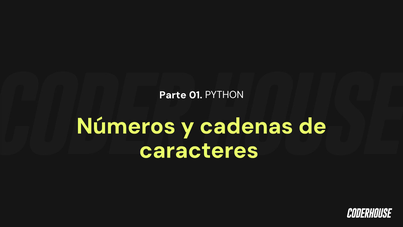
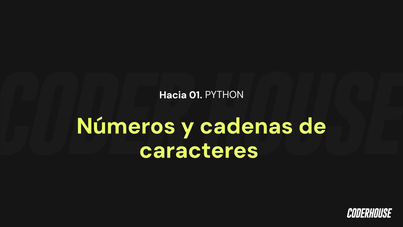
Parte: Parte -> Hacia (173, 95)
